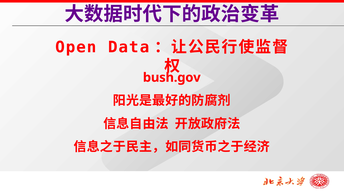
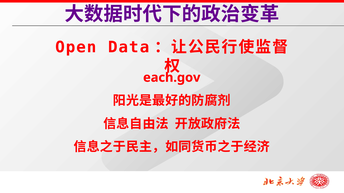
bush.gov: bush.gov -> each.gov (172, 78)
